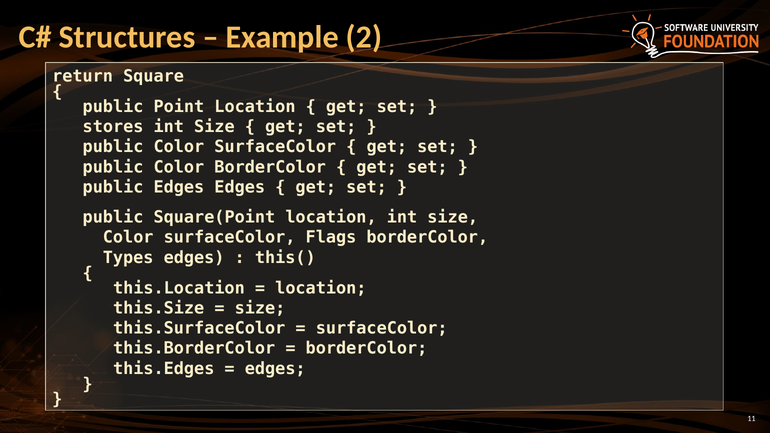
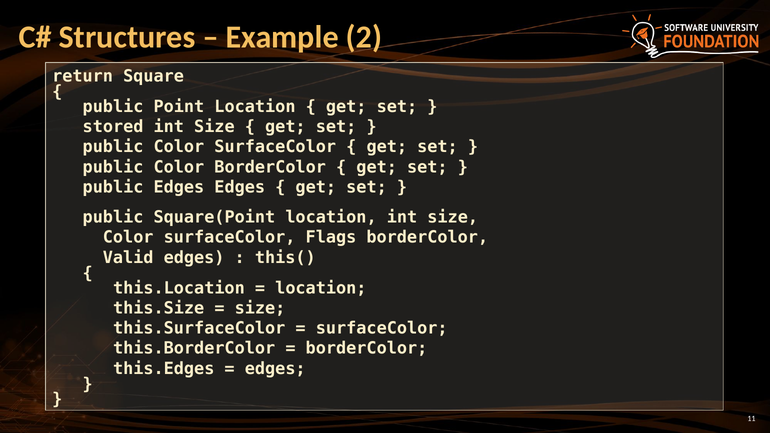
stores: stores -> stored (113, 127)
Types: Types -> Valid (128, 258)
